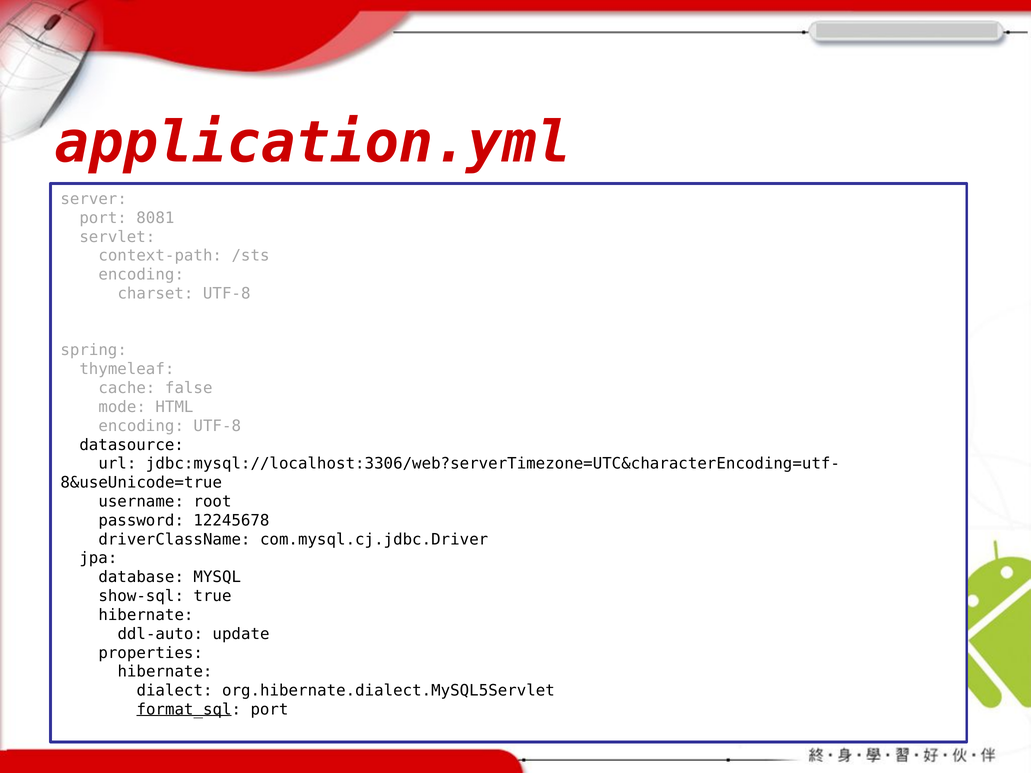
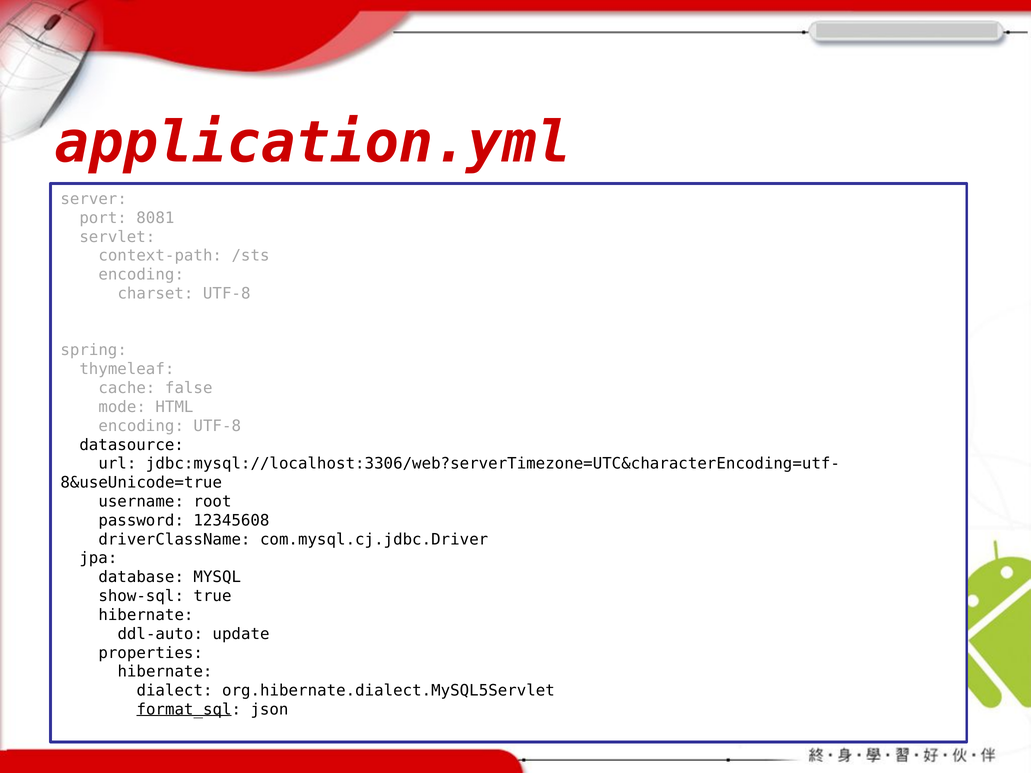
12245678: 12245678 -> 12345608 (231, 521)
format_sql port: port -> json (269, 710)
